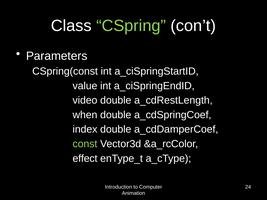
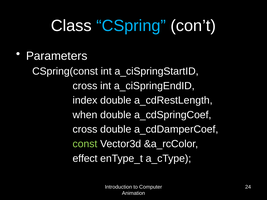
CSpring colour: light green -> light blue (131, 26)
value: value -> cross (85, 86)
video: video -> index (85, 100)
index: index -> cross (85, 130)
